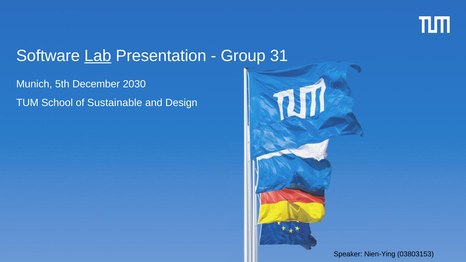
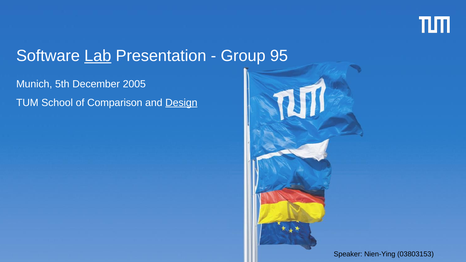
31: 31 -> 95 (279, 56)
2030: 2030 -> 2005 (134, 84)
Sustainable: Sustainable -> Comparison (115, 103)
Design underline: none -> present (181, 103)
